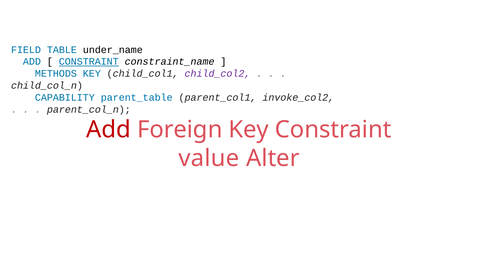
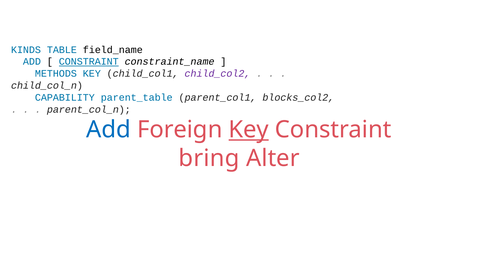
FIELD: FIELD -> KINDS (26, 50)
under_name: under_name -> field_name (113, 50)
invoke_col2: invoke_col2 -> blocks_col2 (298, 98)
Add colour: red -> blue (109, 130)
Key underline: none -> present (249, 130)
value: value -> bring (209, 158)
